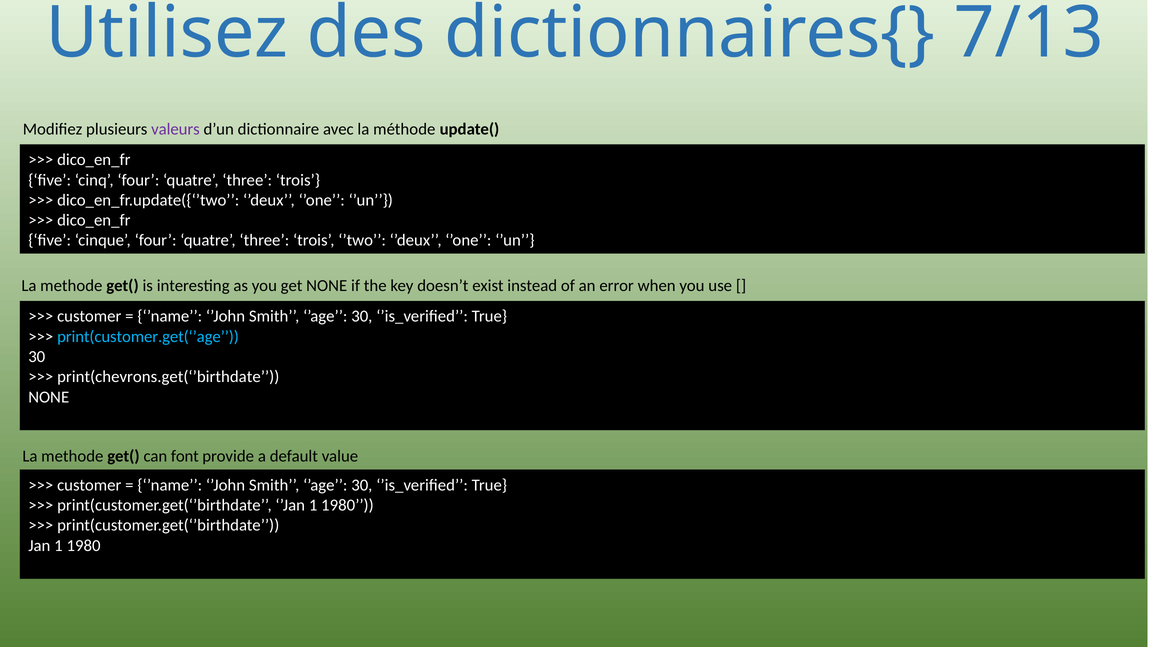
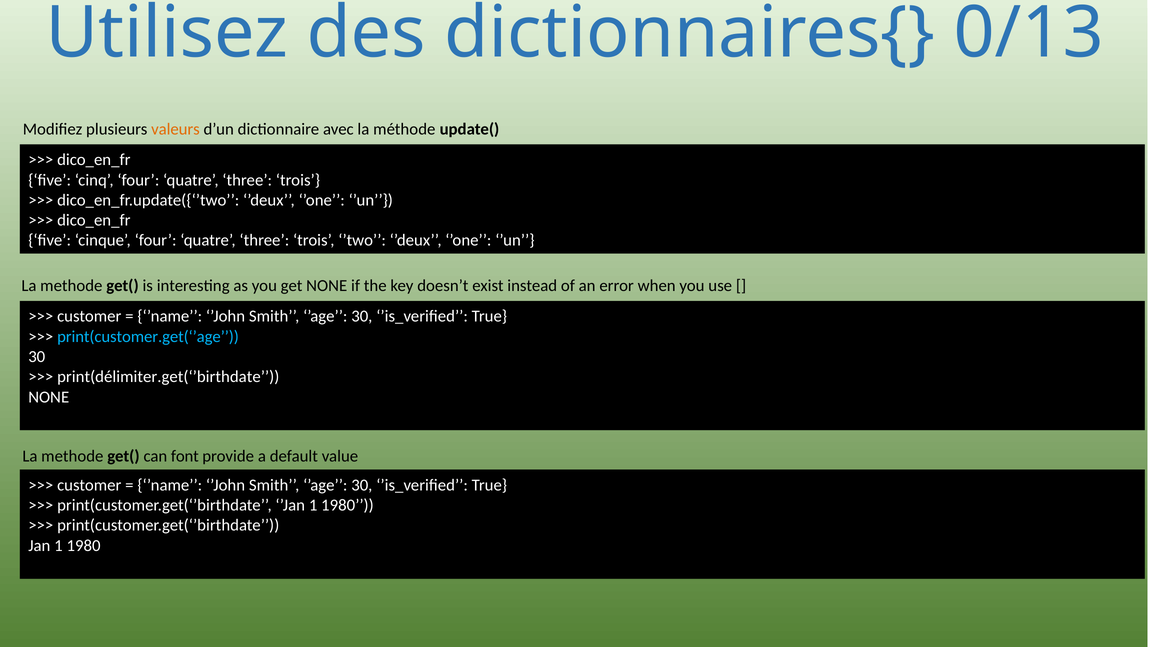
7/13: 7/13 -> 0/13 (1029, 33)
valeurs colour: purple -> orange (175, 129)
print(chevrons.get(‘’birthdate: print(chevrons.get(‘’birthdate -> print(délimiter.get(‘’birthdate (168, 377)
